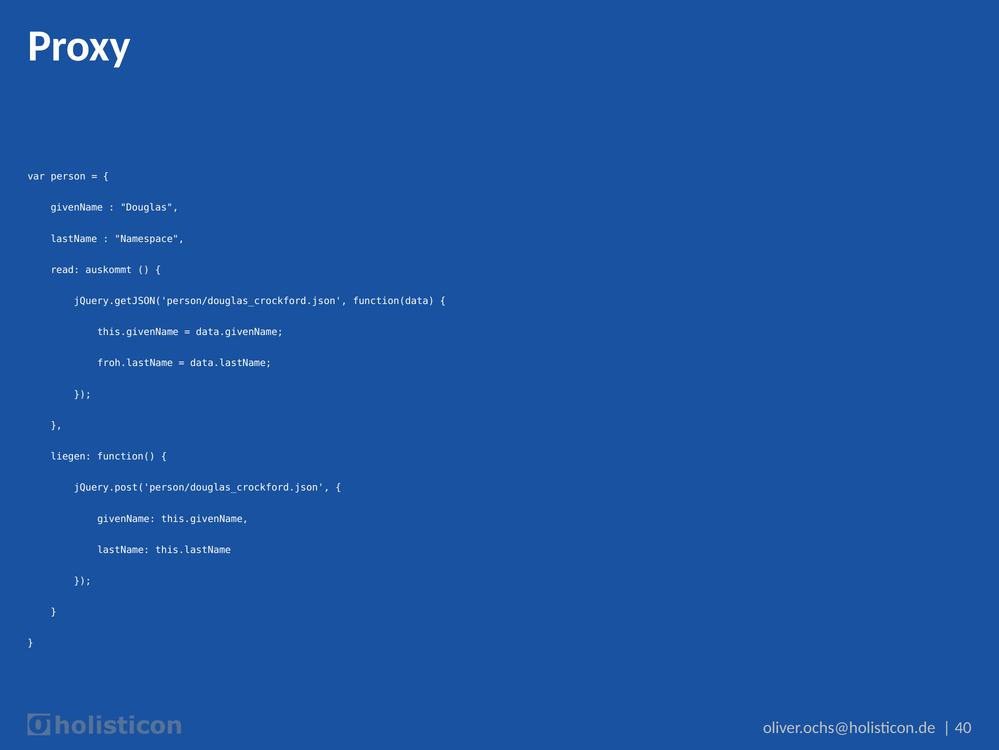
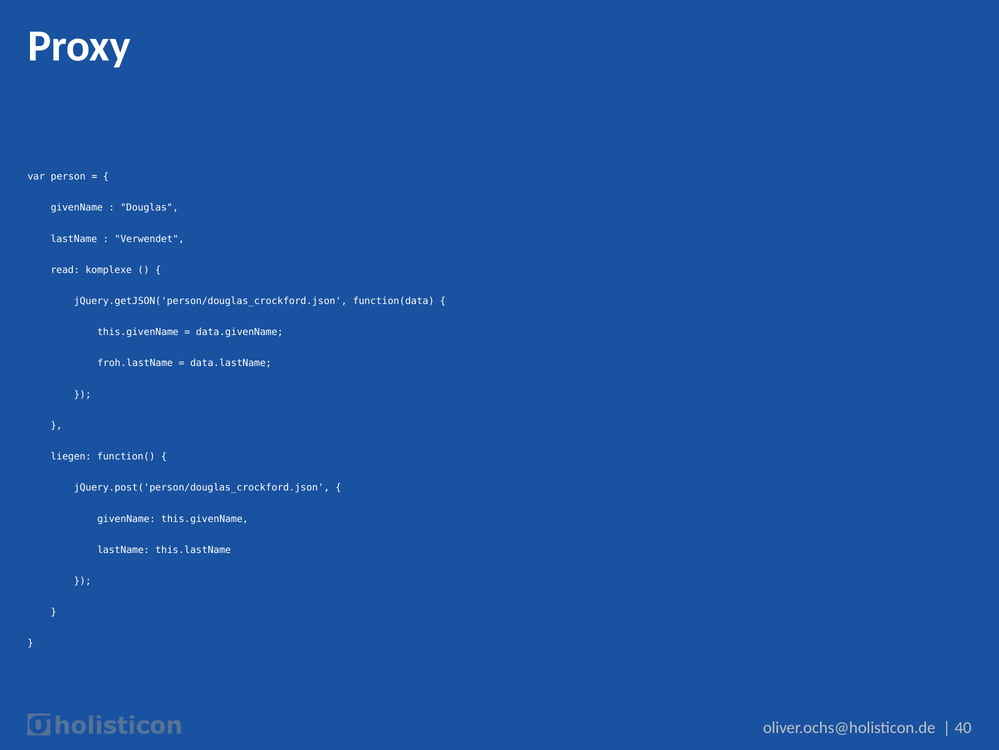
Namespace: Namespace -> Verwendet (149, 239)
auskommt: auskommt -> komplexe (109, 270)
